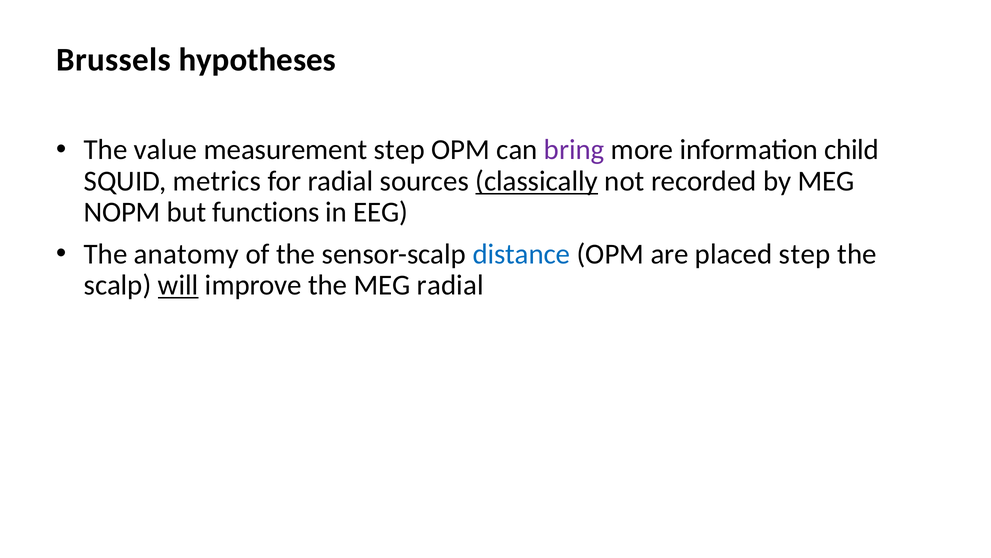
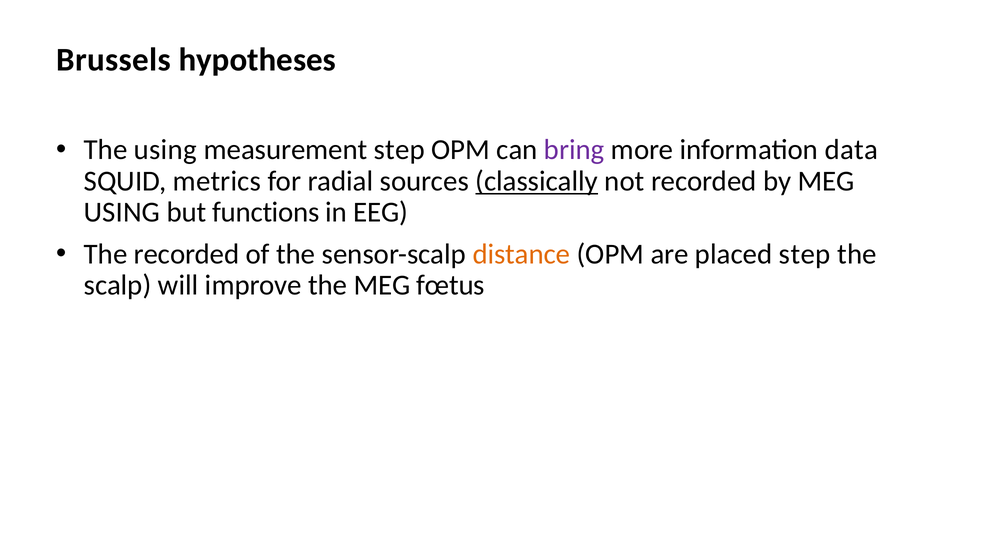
The value: value -> using (165, 150)
child: child -> data (851, 150)
NOPM: NOPM -> USING (122, 212)
The anatomy: anatomy -> recorded (187, 254)
distance colour: blue -> orange (521, 254)
will underline: present -> none (178, 285)
MEG radial: radial -> fœtus (451, 285)
